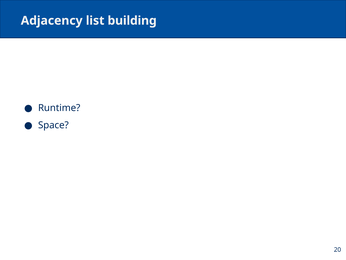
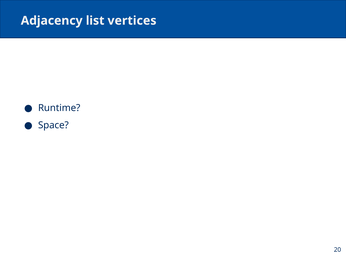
building: building -> vertices (132, 21)
